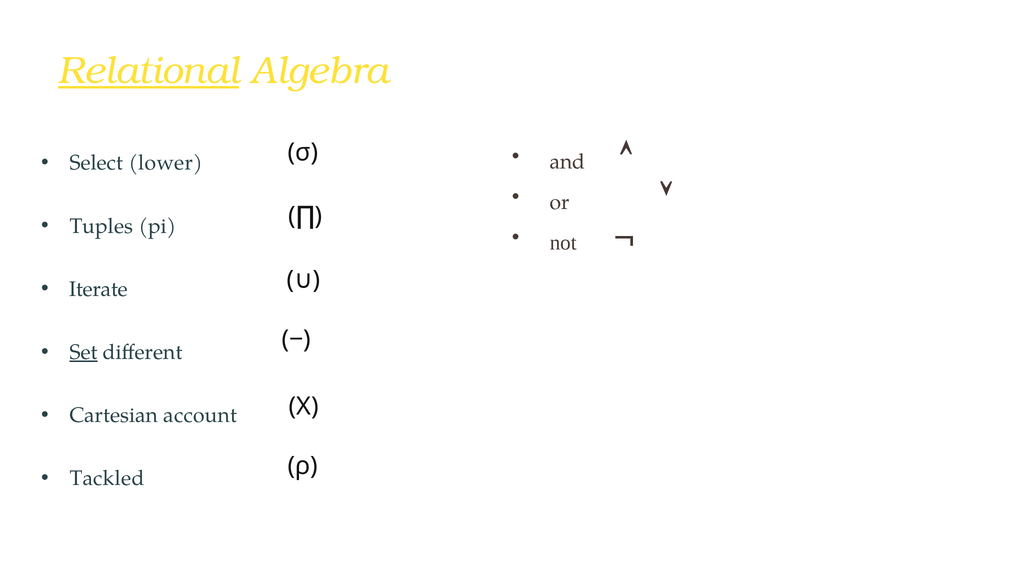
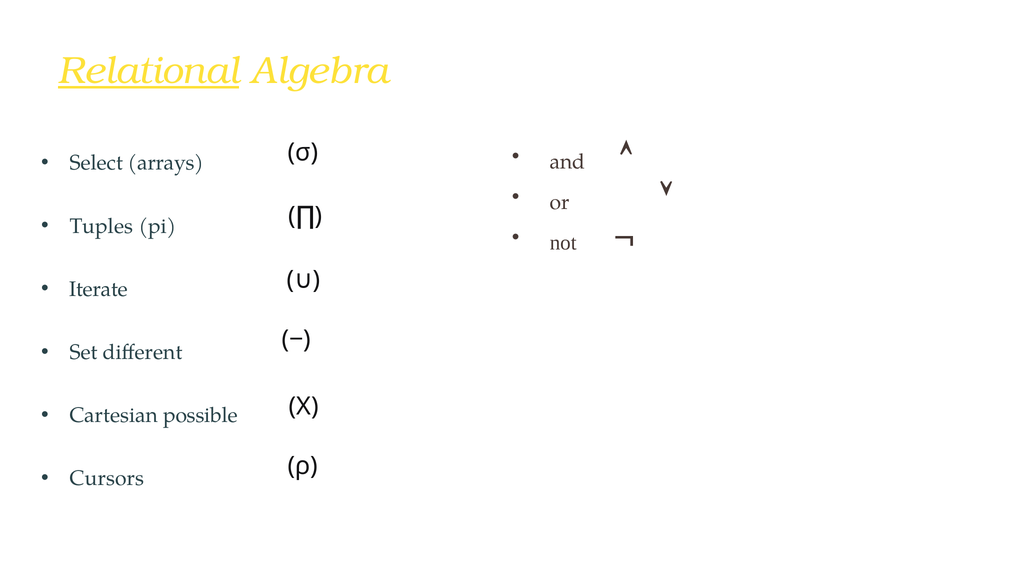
lower: lower -> arrays (166, 163)
Set underline: present -> none (84, 352)
account: account -> possible (200, 415)
Tackled: Tackled -> Cursors (107, 478)
